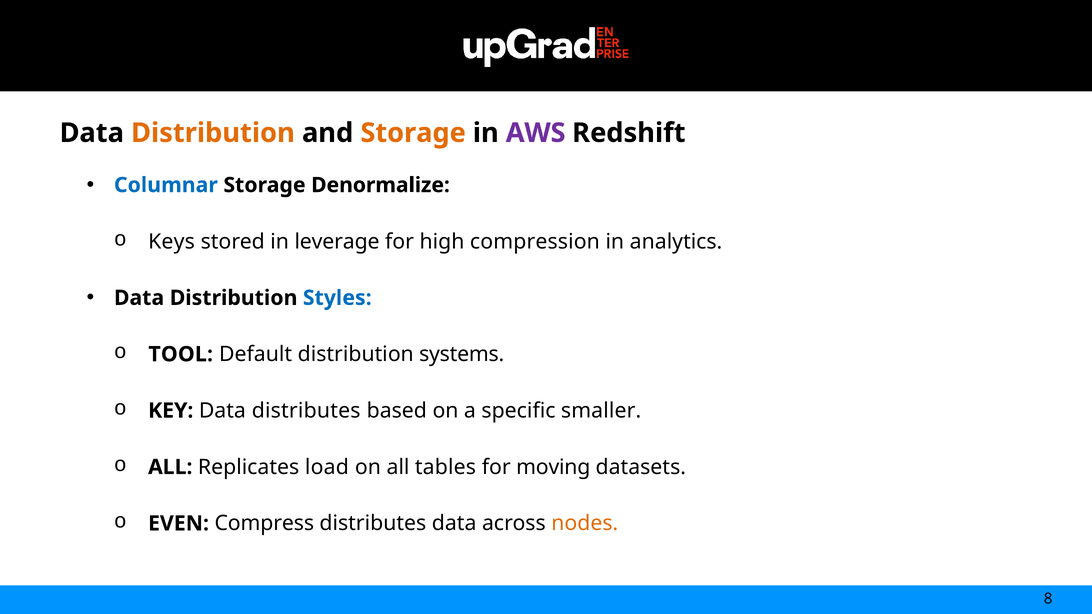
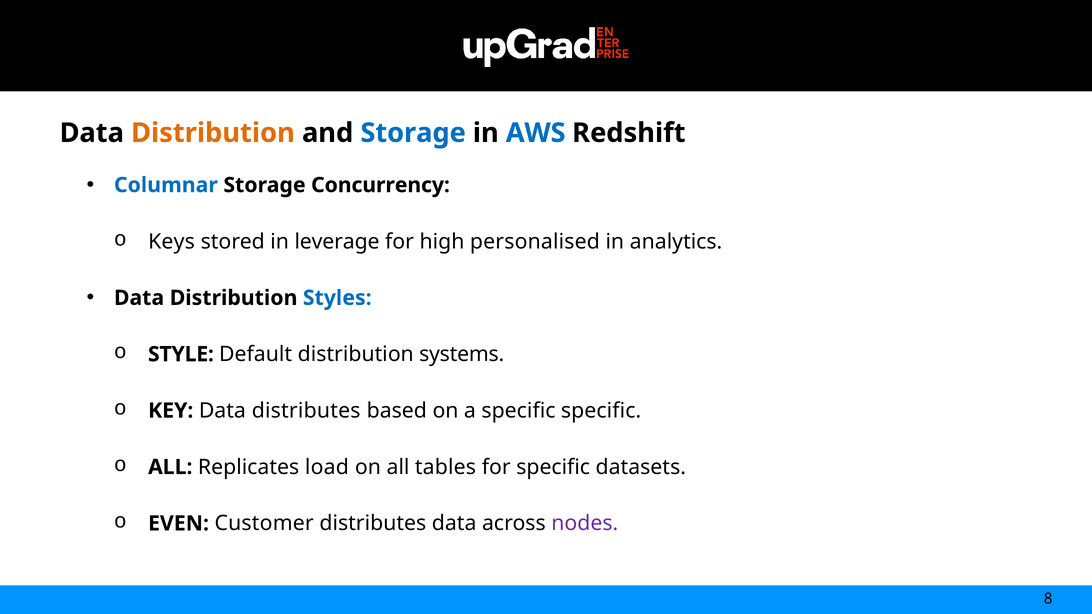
Storage colour: orange -> blue (413, 133)
AWS colour: purple -> blue (536, 133)
Denormalize: Denormalize -> Concurrency (380, 185)
compression: compression -> personalised (535, 242)
TOOL: TOOL -> STYLE (181, 354)
specific smaller: smaller -> specific (601, 411)
for moving: moving -> specific (553, 467)
Compress: Compress -> Customer (264, 524)
nodes colour: orange -> purple (585, 524)
